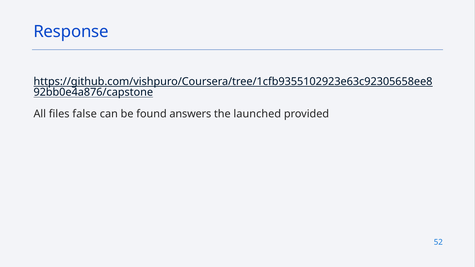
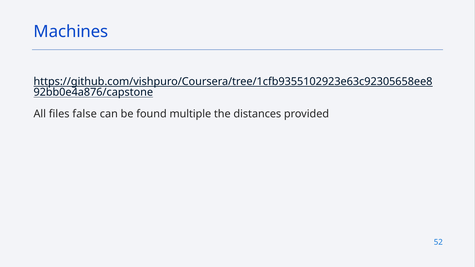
Response: Response -> Machines (71, 32)
answers: answers -> multiple (190, 114)
launched: launched -> distances (257, 114)
